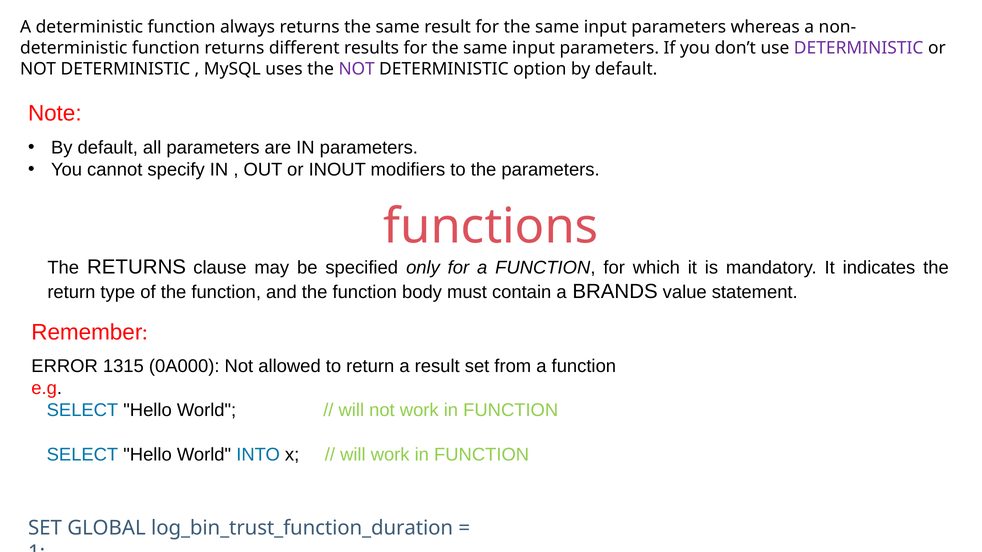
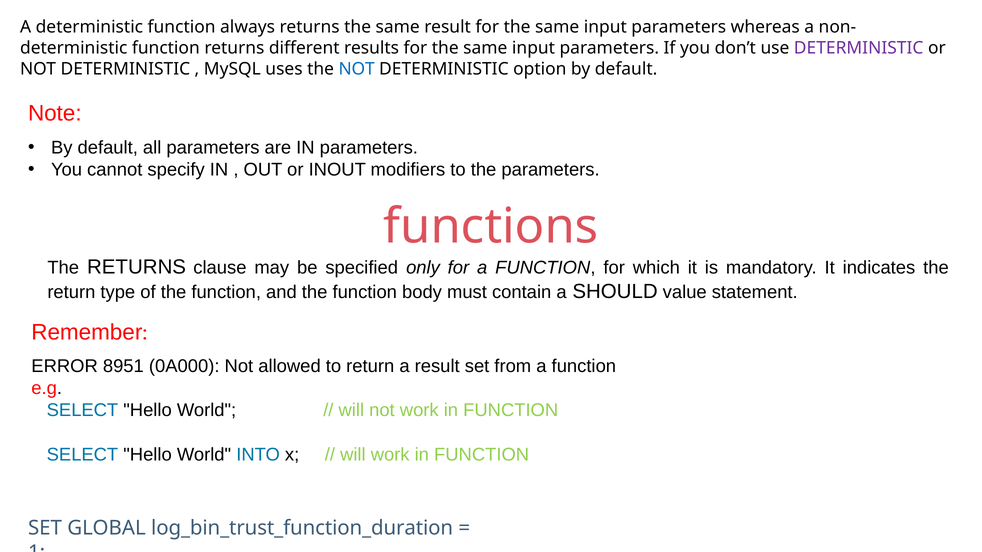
NOT colour: purple -> blue (357, 69)
BRANDS: BRANDS -> SHOULD (615, 292)
1315: 1315 -> 8951 (123, 366)
